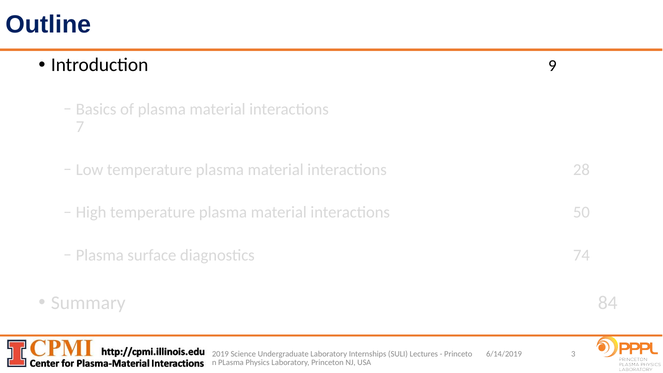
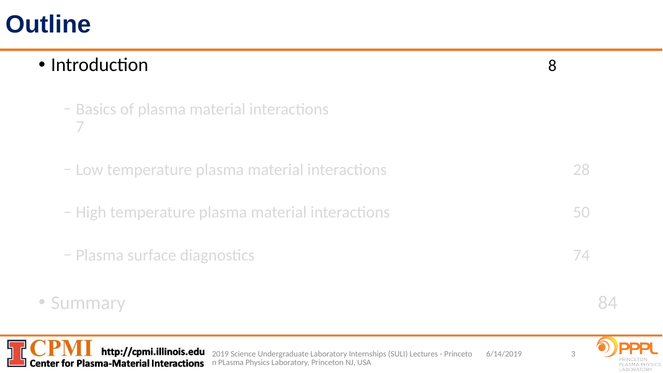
9: 9 -> 8 (552, 66)
